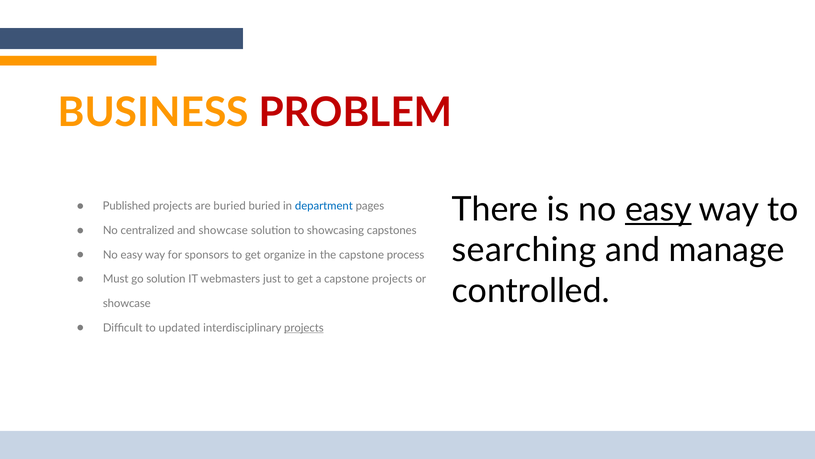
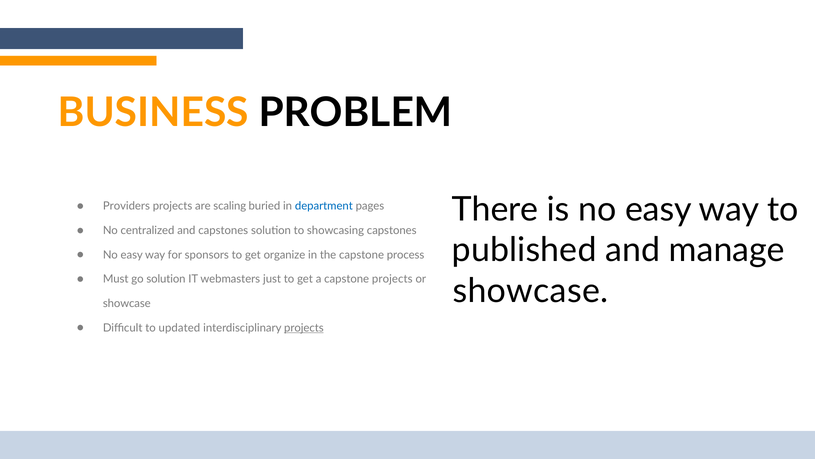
PROBLEM colour: red -> black (356, 113)
easy underline: present -> none (658, 209)
Published: Published -> Providers (126, 206)
are buried: buried -> scaling (230, 206)
and showcase: showcase -> capstones (223, 230)
searching: searching -> published (524, 250)
controlled: controlled -> showcase (531, 291)
